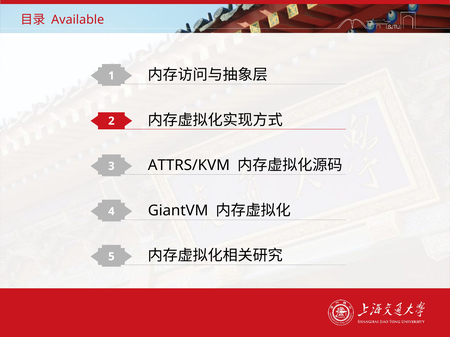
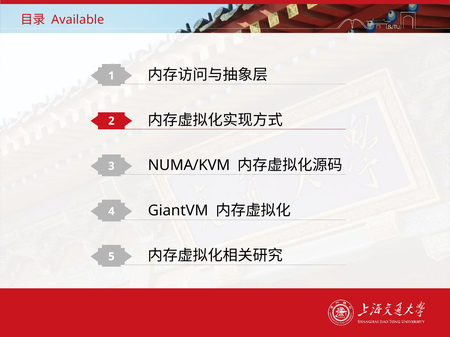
ATTRS/KVM: ATTRS/KVM -> NUMA/KVM (189, 166)
